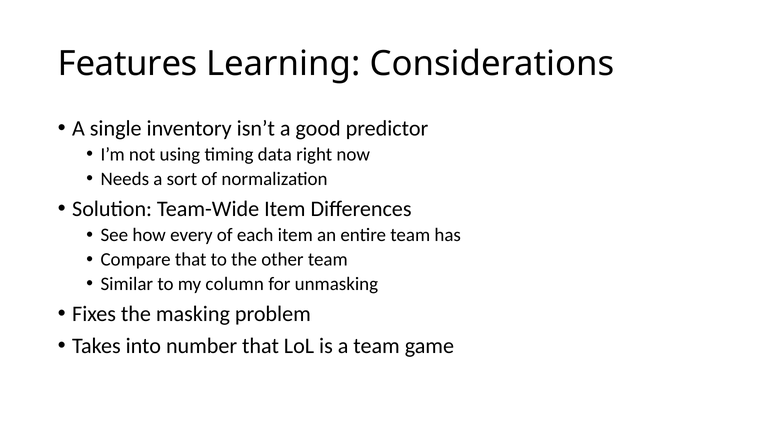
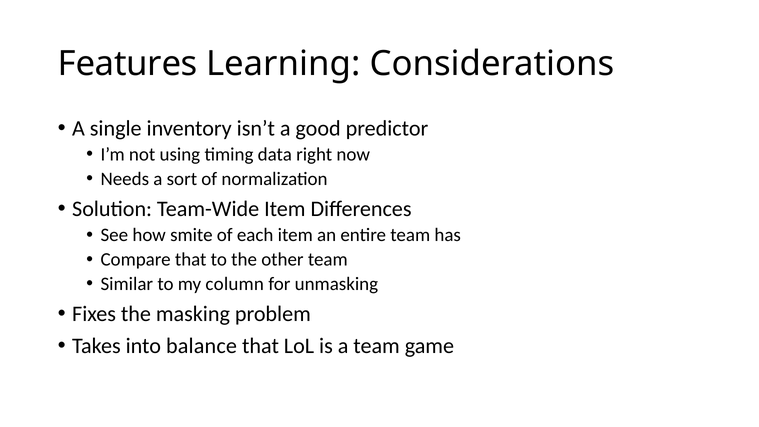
every: every -> smite (191, 235)
number: number -> balance (201, 346)
